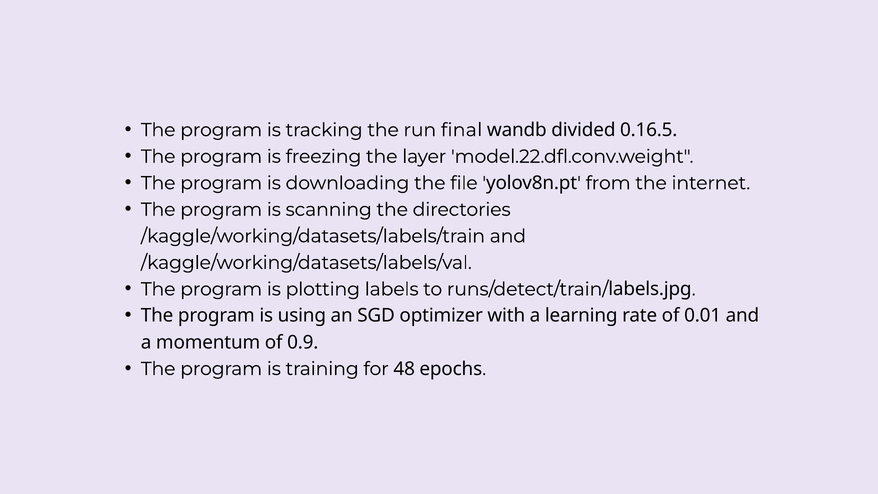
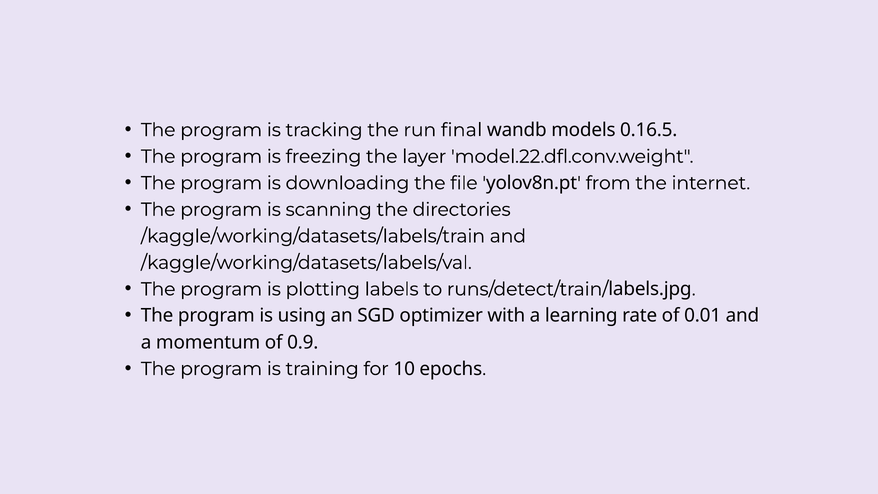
divided: divided -> models (583, 130)
48: 48 -> 10 (404, 369)
